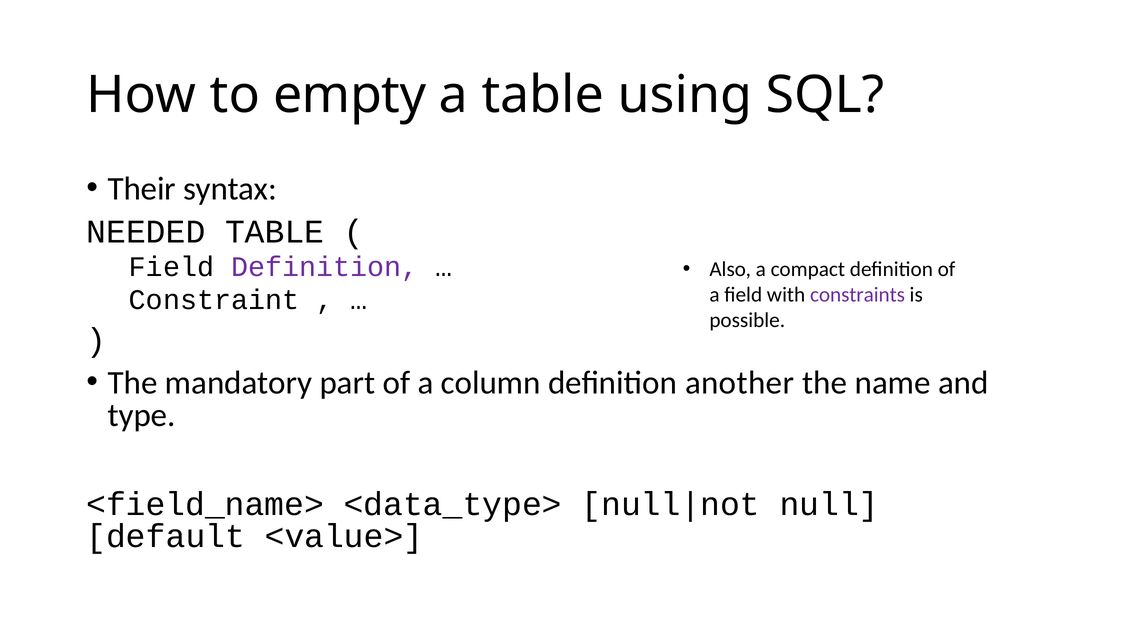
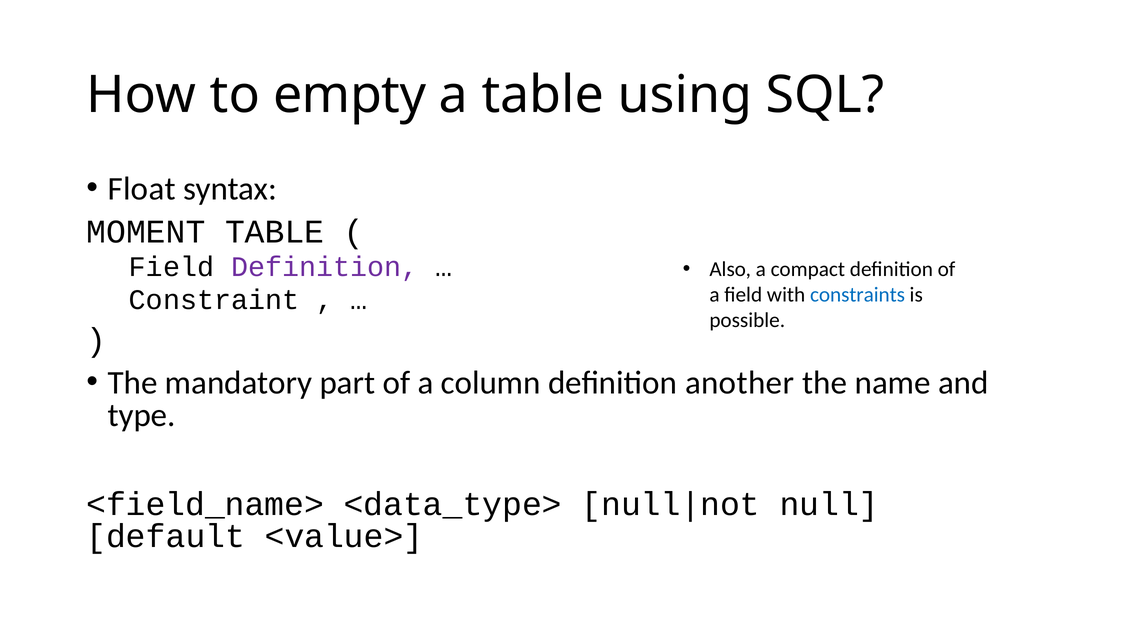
Their: Their -> Float (142, 189)
NEEDED: NEEDED -> MOMENT (146, 232)
constraints colour: purple -> blue (858, 295)
